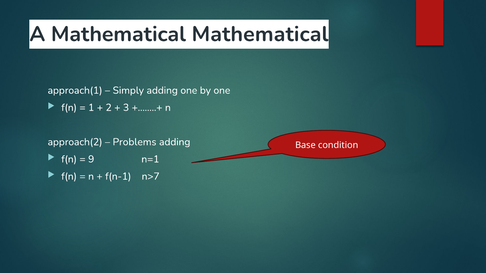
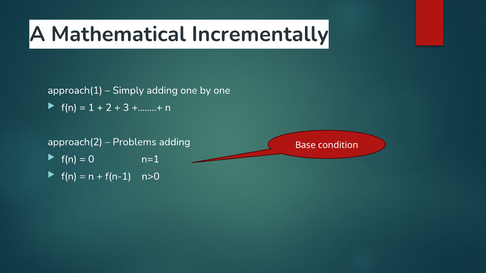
Mathematical Mathematical: Mathematical -> Incrementally (260, 34)
9: 9 -> 0 (91, 159)
n>7: n>7 -> n>0 (151, 177)
